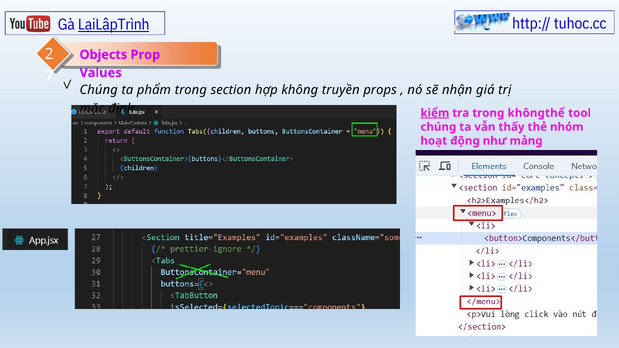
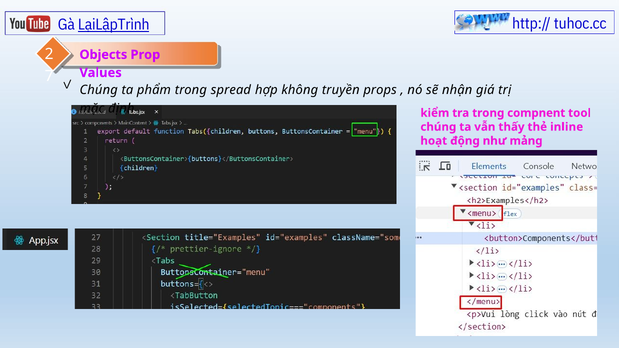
section: section -> spread (231, 90)
kiểm underline: present -> none (435, 113)
khôngthể: khôngthể -> compnent (536, 113)
nhóm: nhóm -> inline (567, 127)
